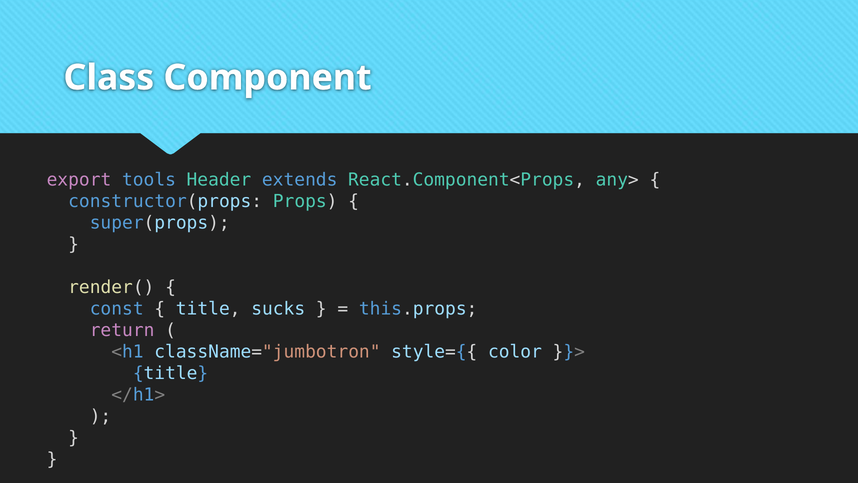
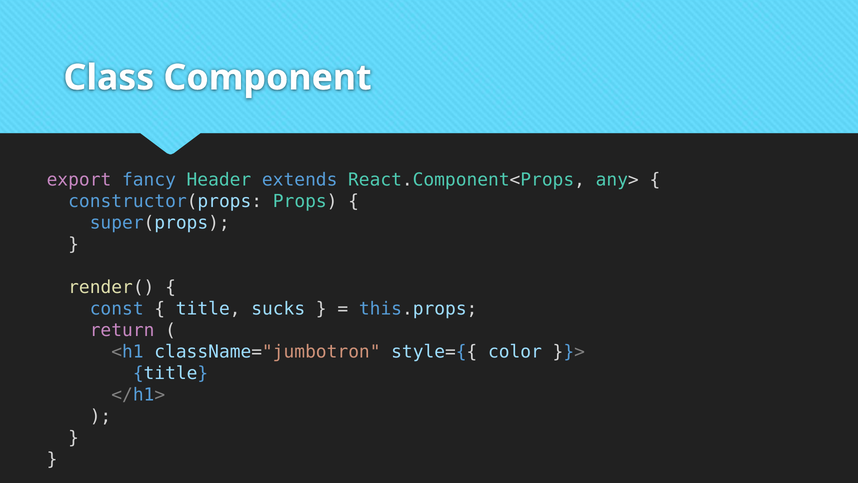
tools: tools -> fancy (149, 180)
